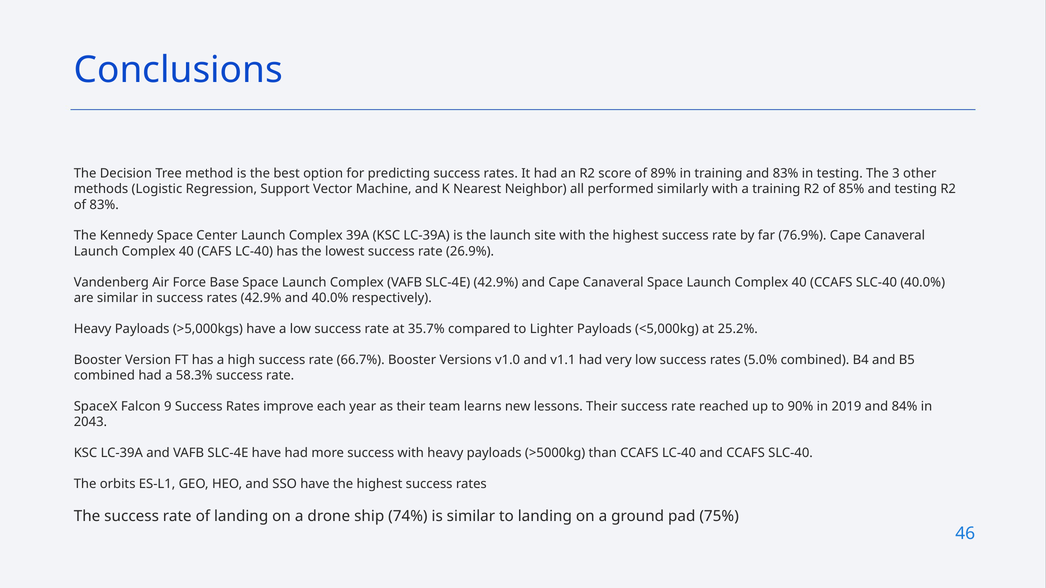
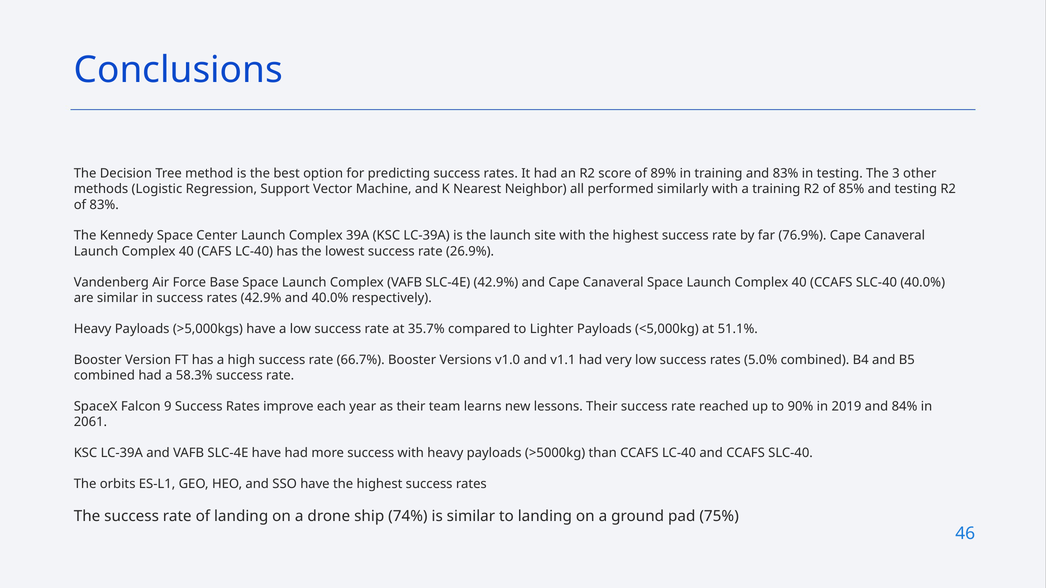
25.2%: 25.2% -> 51.1% (738, 329)
2043: 2043 -> 2061 (90, 422)
